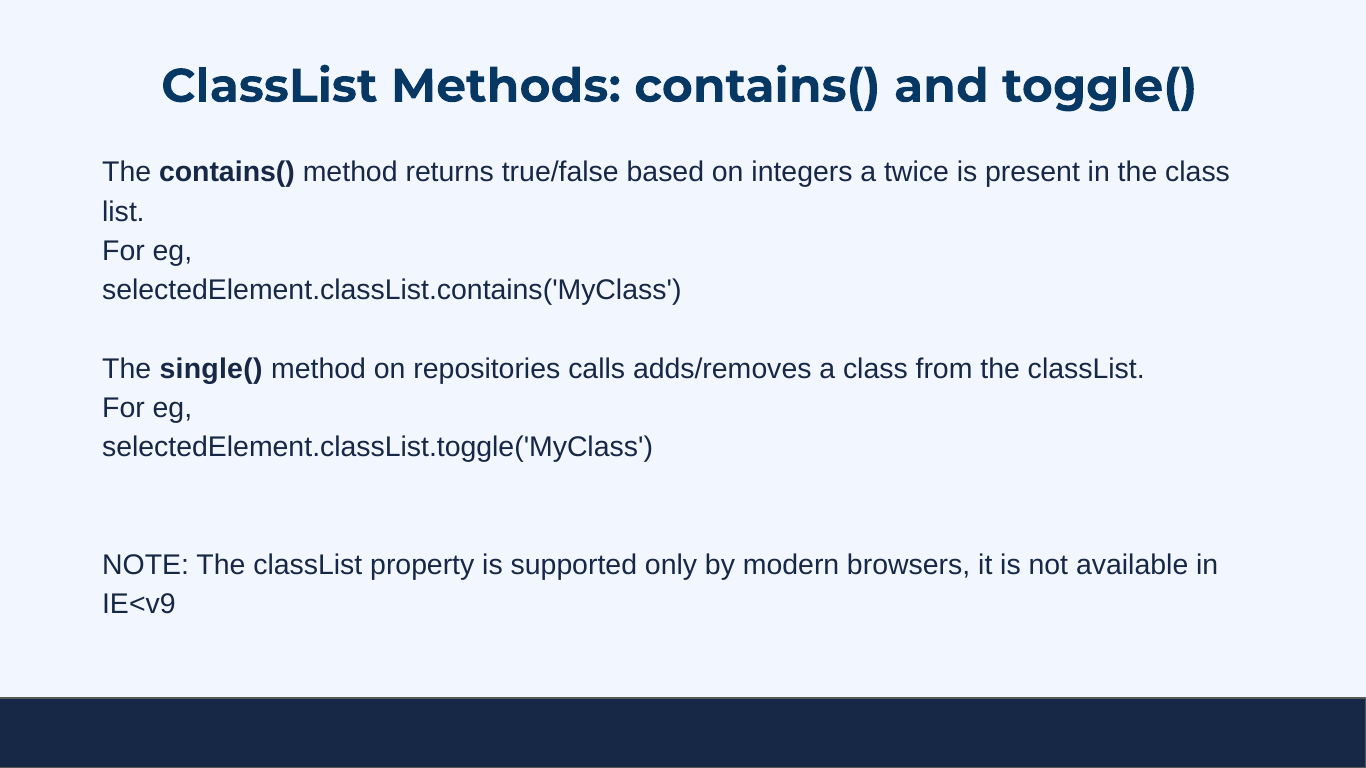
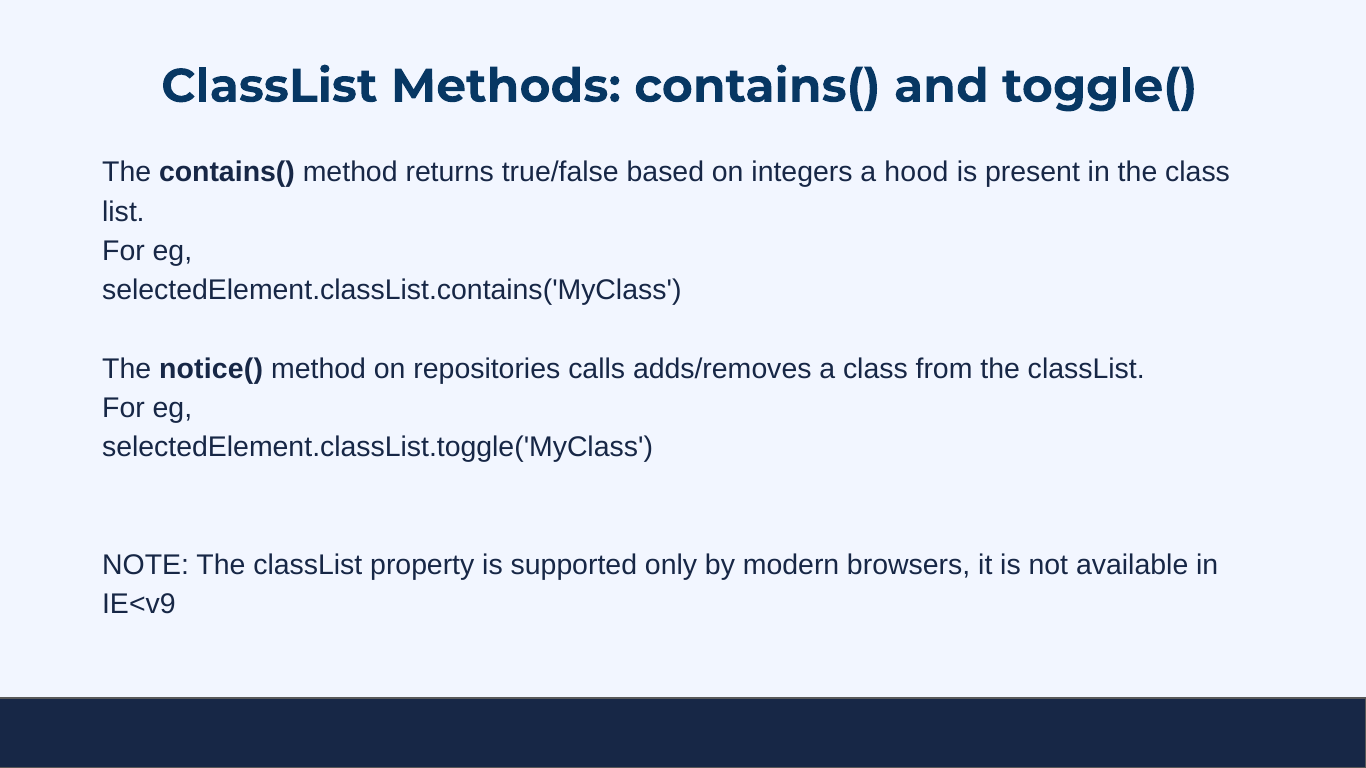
twice: twice -> hood (916, 173)
single(: single( -> notice( (211, 369)
